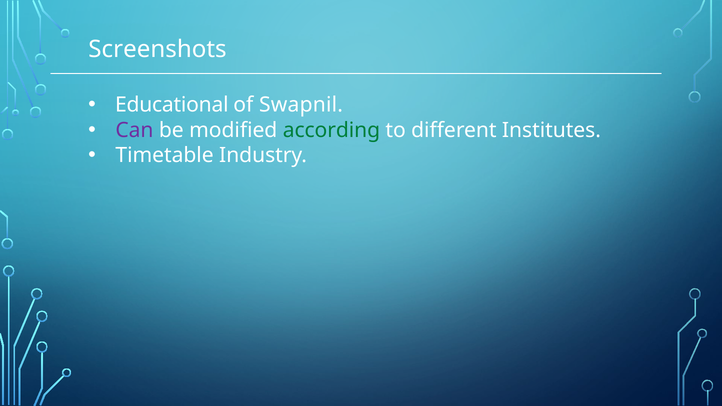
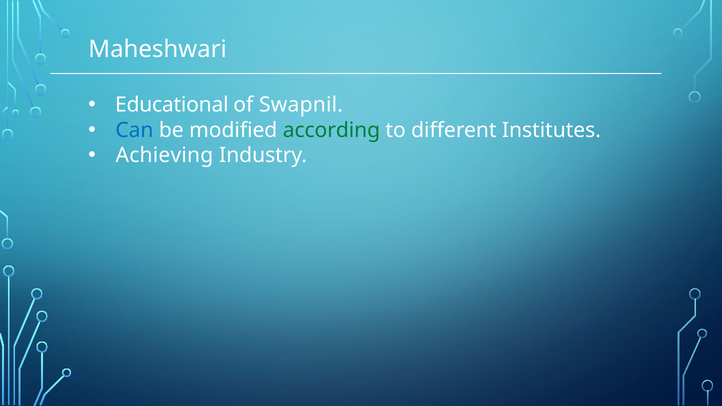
Screenshots: Screenshots -> Maheshwari (158, 49)
Can colour: purple -> blue (134, 130)
Timetable: Timetable -> Achieving (164, 156)
